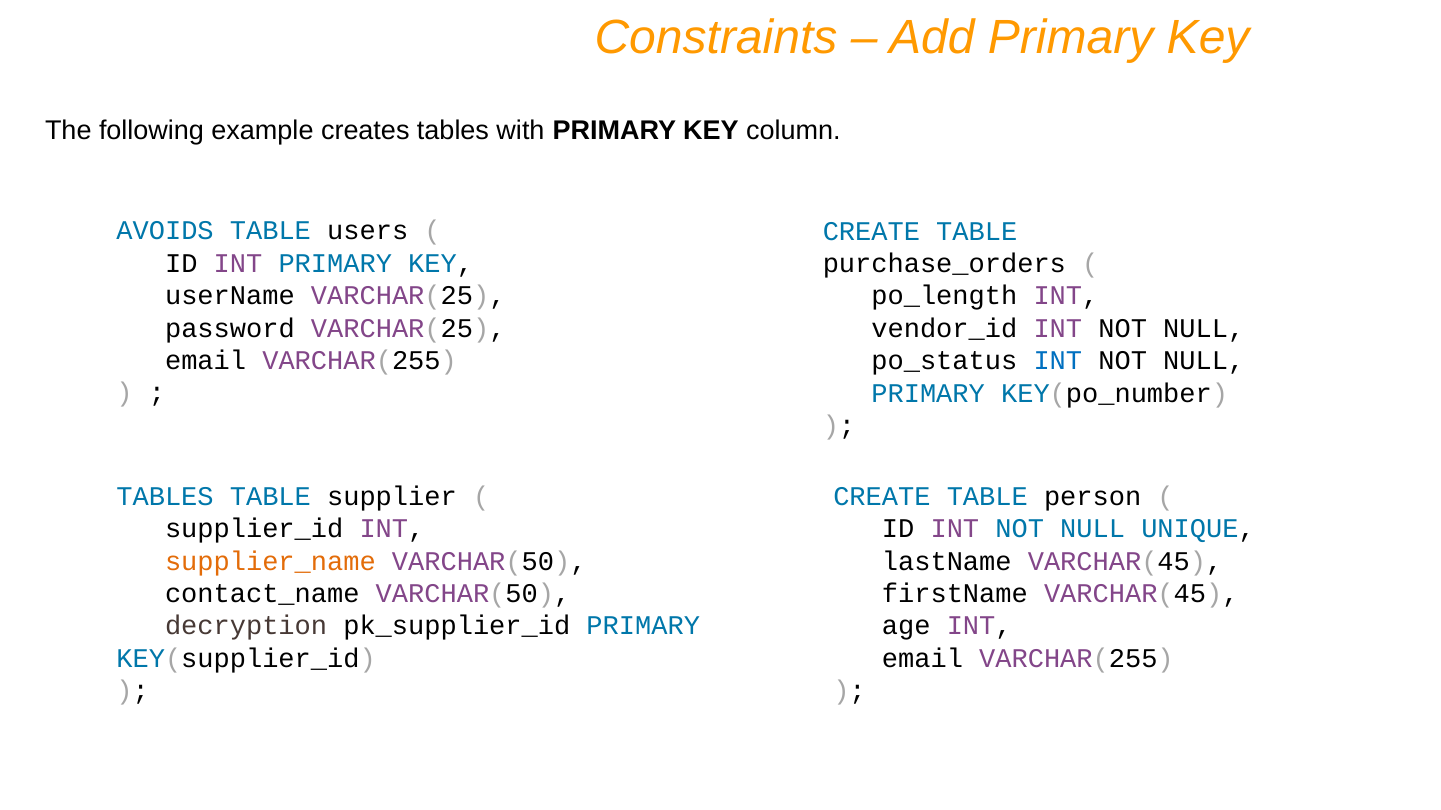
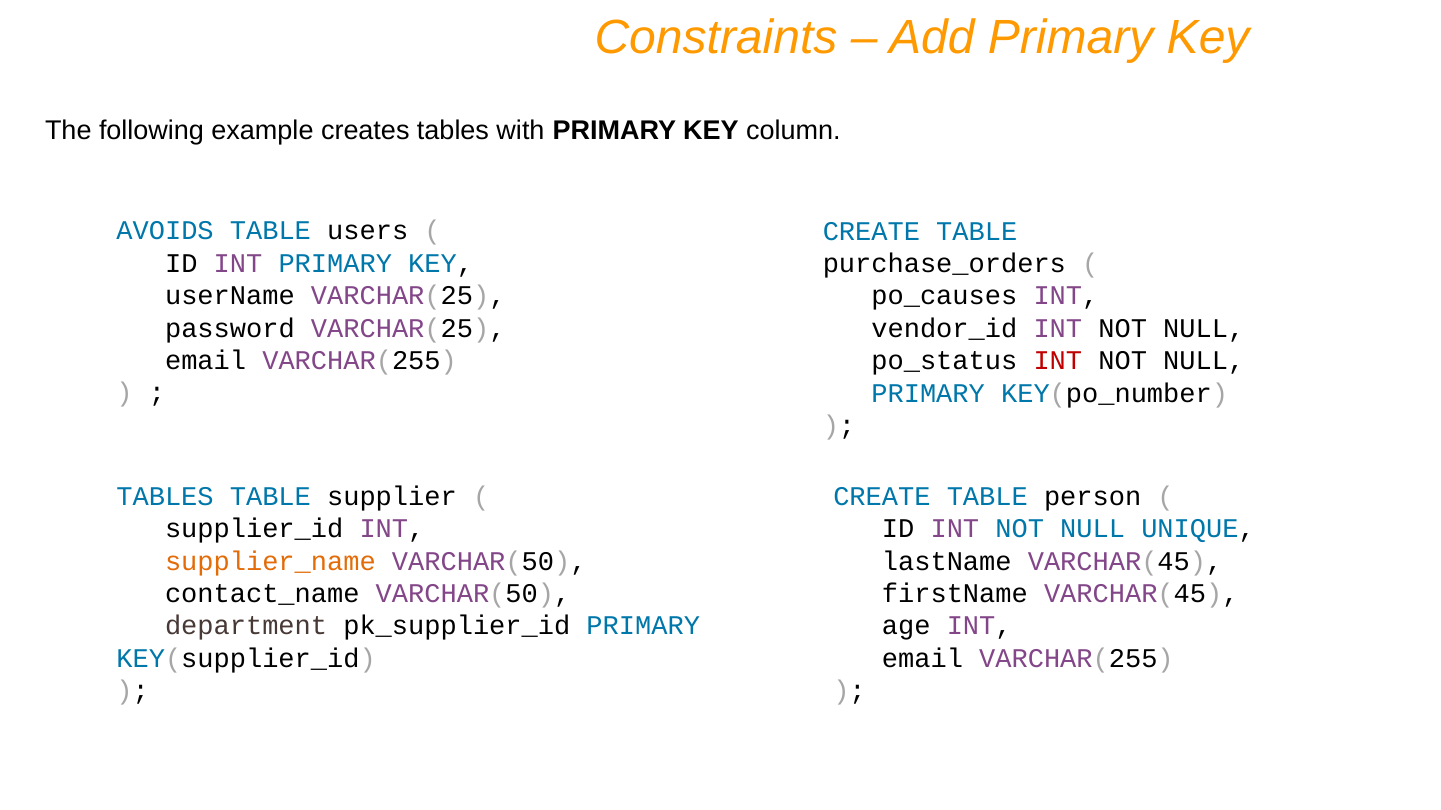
po_length: po_length -> po_causes (944, 296)
INT colour: blue -> red (1058, 361)
decryption: decryption -> department (246, 626)
